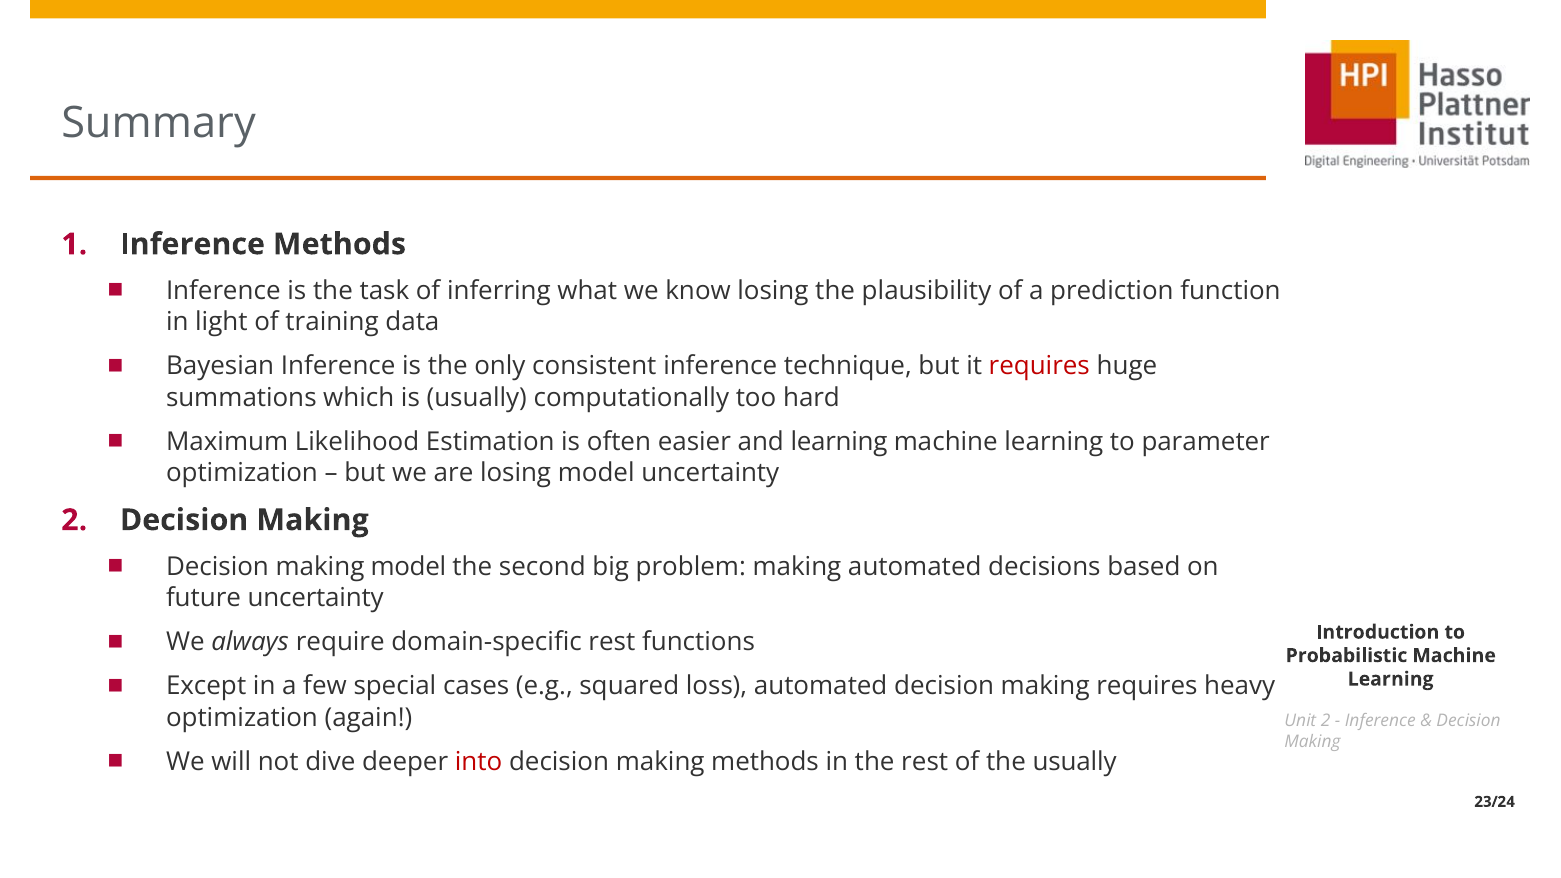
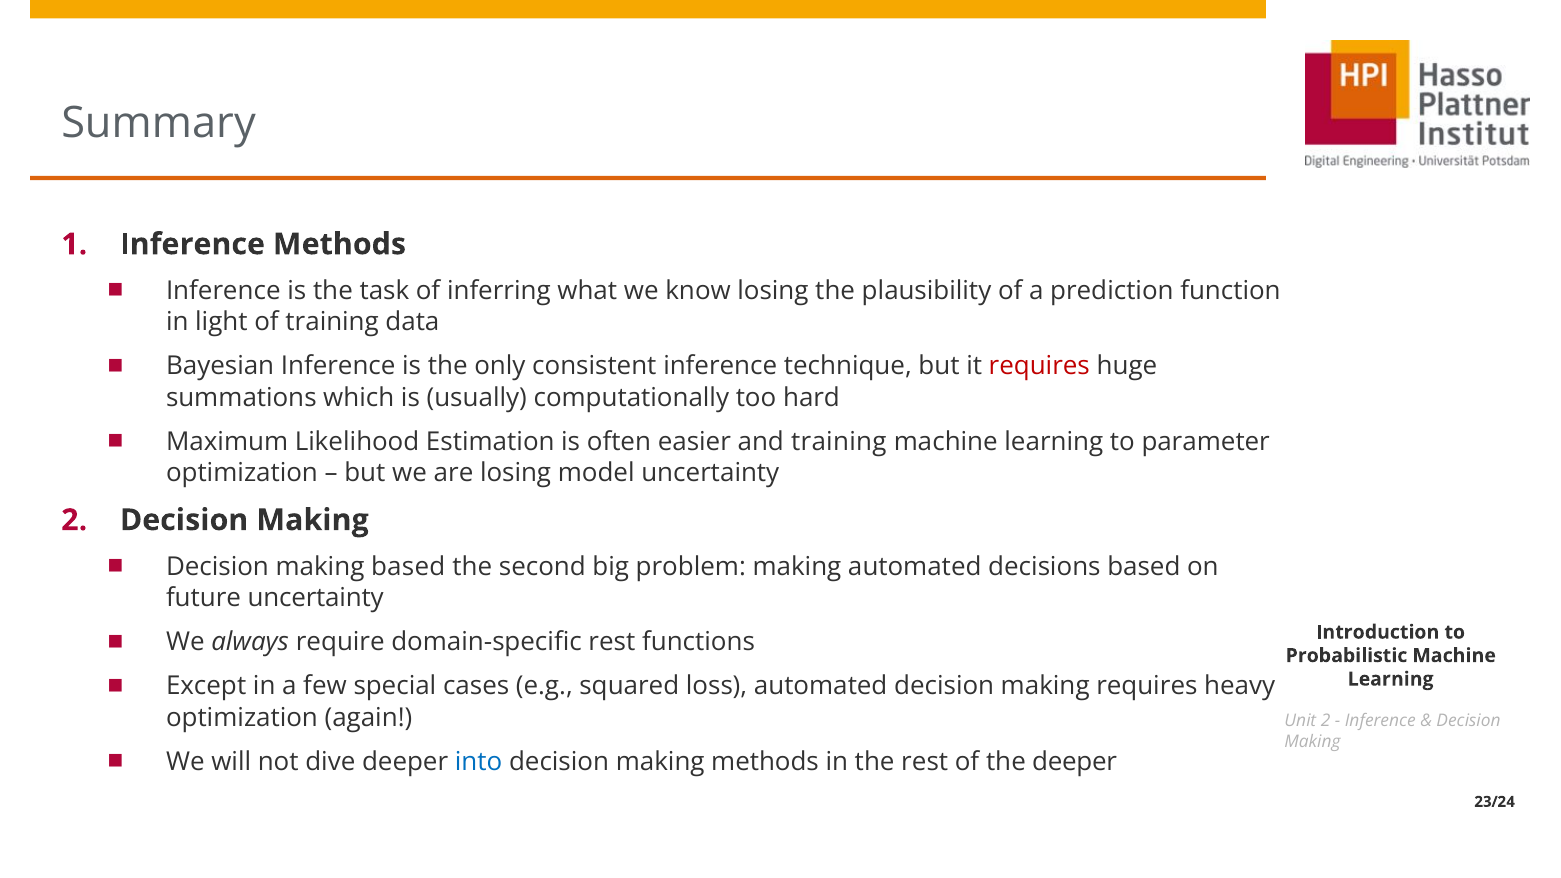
and learning: learning -> training (839, 442)
making model: model -> based (408, 567)
into colour: red -> blue (479, 762)
the usually: usually -> deeper (1075, 762)
